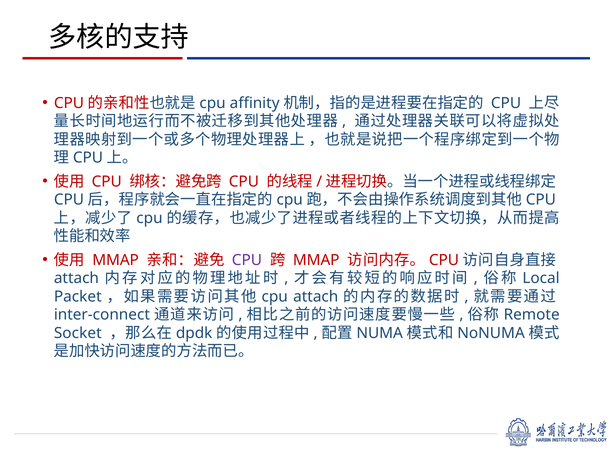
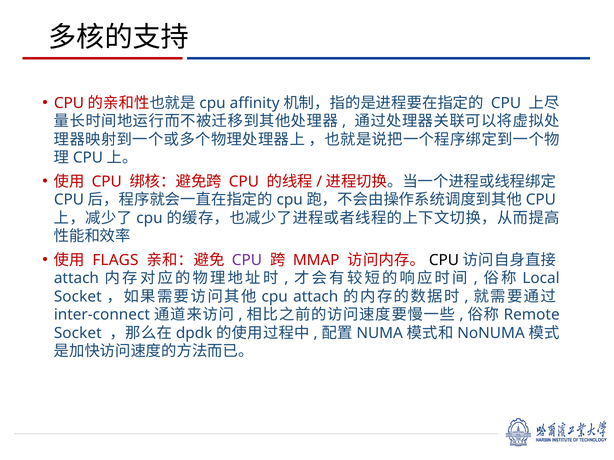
MMAP: MMAP -> FLAGS (115, 261)
CPU colour: red -> black (444, 261)
Packet: Packet -> Socket (78, 297)
